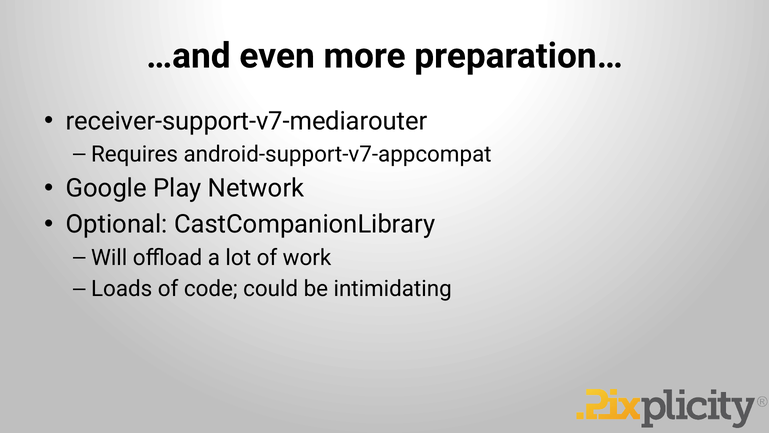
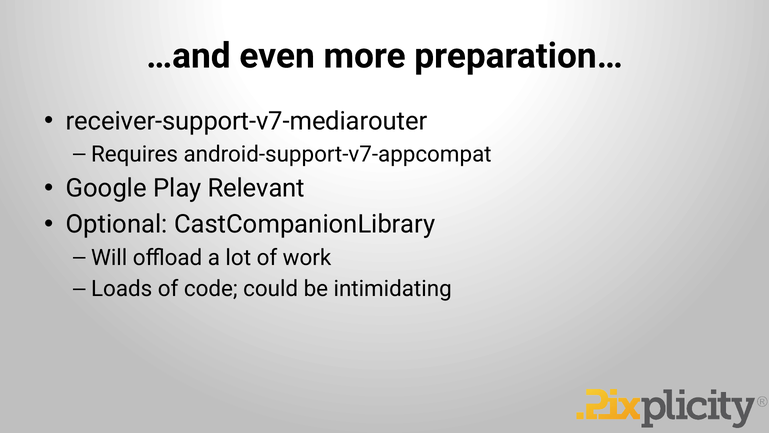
Network: Network -> Relevant (256, 188)
